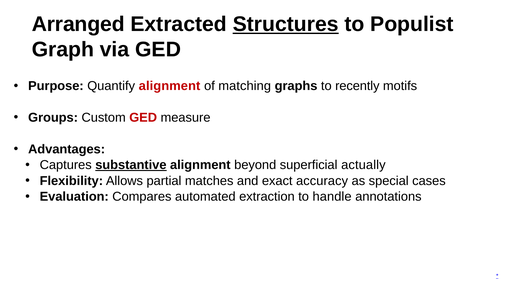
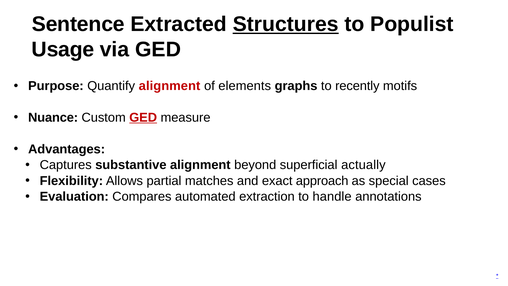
Arranged: Arranged -> Sentence (78, 24)
Graph: Graph -> Usage (63, 50)
matching: matching -> elements (245, 86)
Groups: Groups -> Nuance (53, 117)
GED underline: none -> present (143, 117)
substantive underline: present -> none (131, 165)
accuracy: accuracy -> approach (322, 181)
